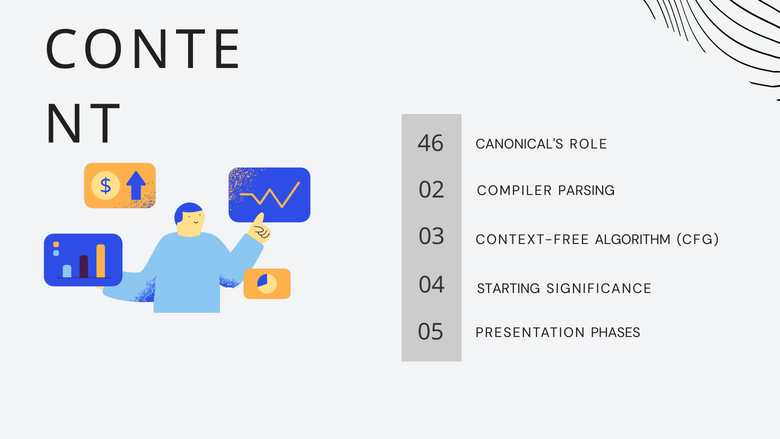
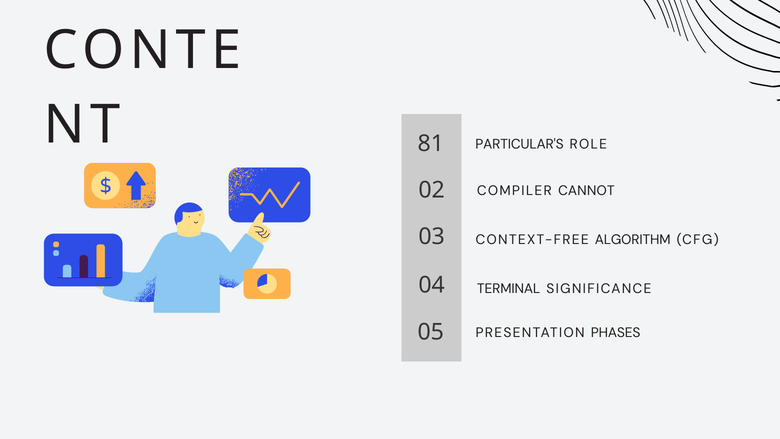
46: 46 -> 81 (431, 143)
CANONICAL'S: CANONICAL'S -> PARTICULAR'S (520, 144)
PARSING: PARSING -> CANNOT (586, 191)
STARTING: STARTING -> TERMINAL (509, 289)
